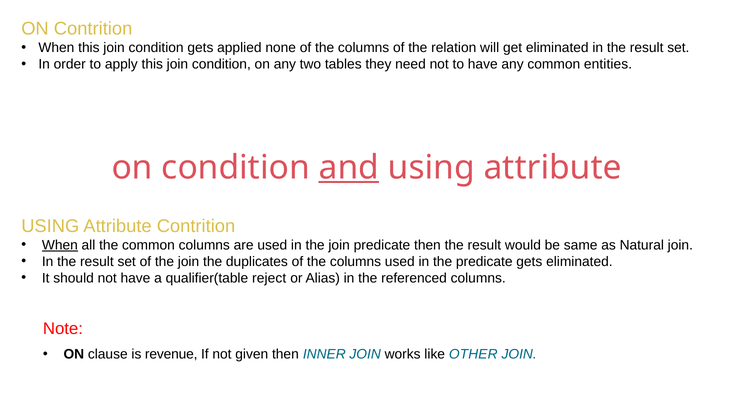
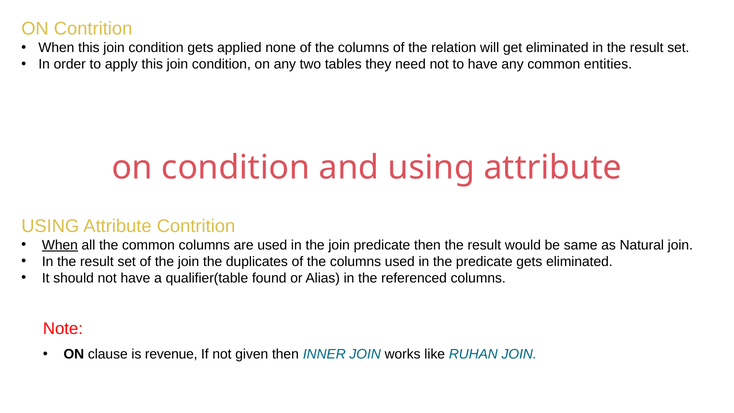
and underline: present -> none (349, 167)
reject: reject -> found (269, 278)
OTHER: OTHER -> RUHAN (473, 354)
